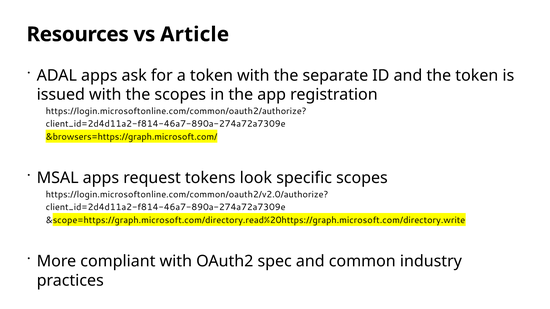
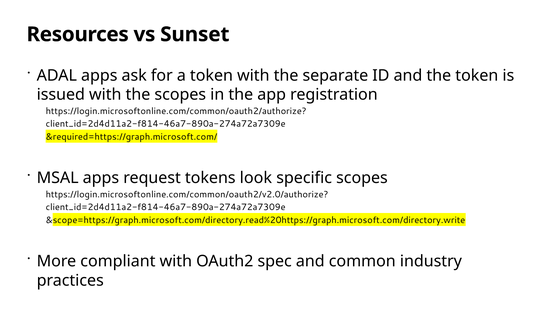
Article: Article -> Sunset (195, 34)
&browsers=https://graph.microsoft.com/: &browsers=https://graph.microsoft.com/ -> &required=https://graph.microsoft.com/ (131, 137)
